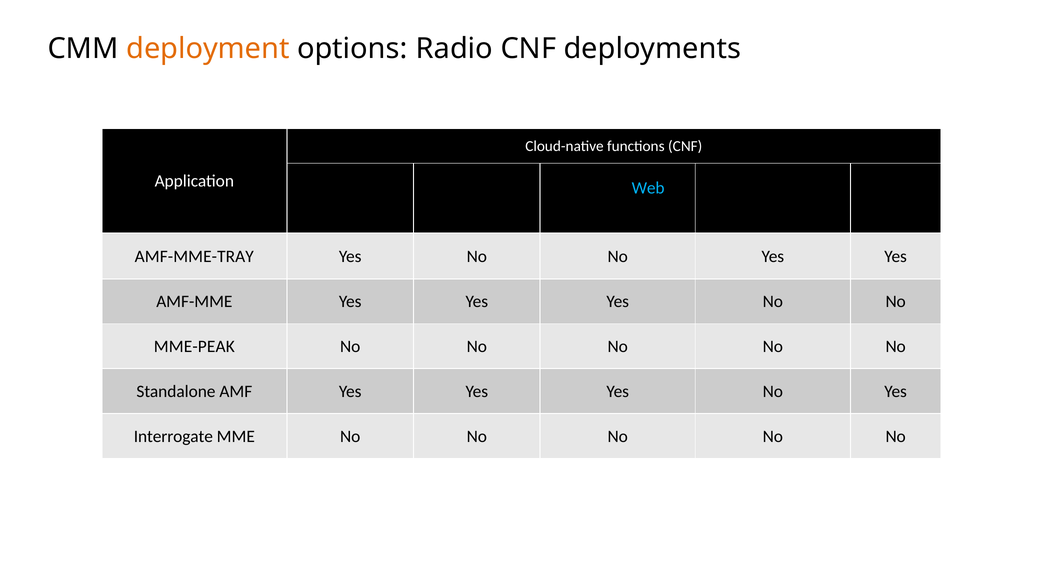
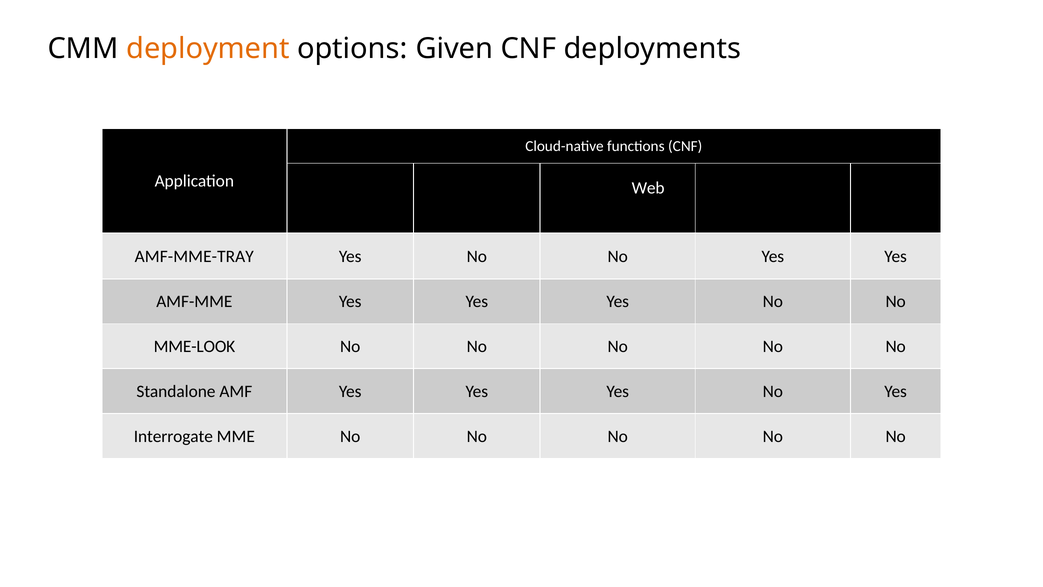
Radio: Radio -> Given (454, 49)
Web colour: light blue -> white (648, 188)
MME-PEAK: MME-PEAK -> MME-LOOK (194, 346)
